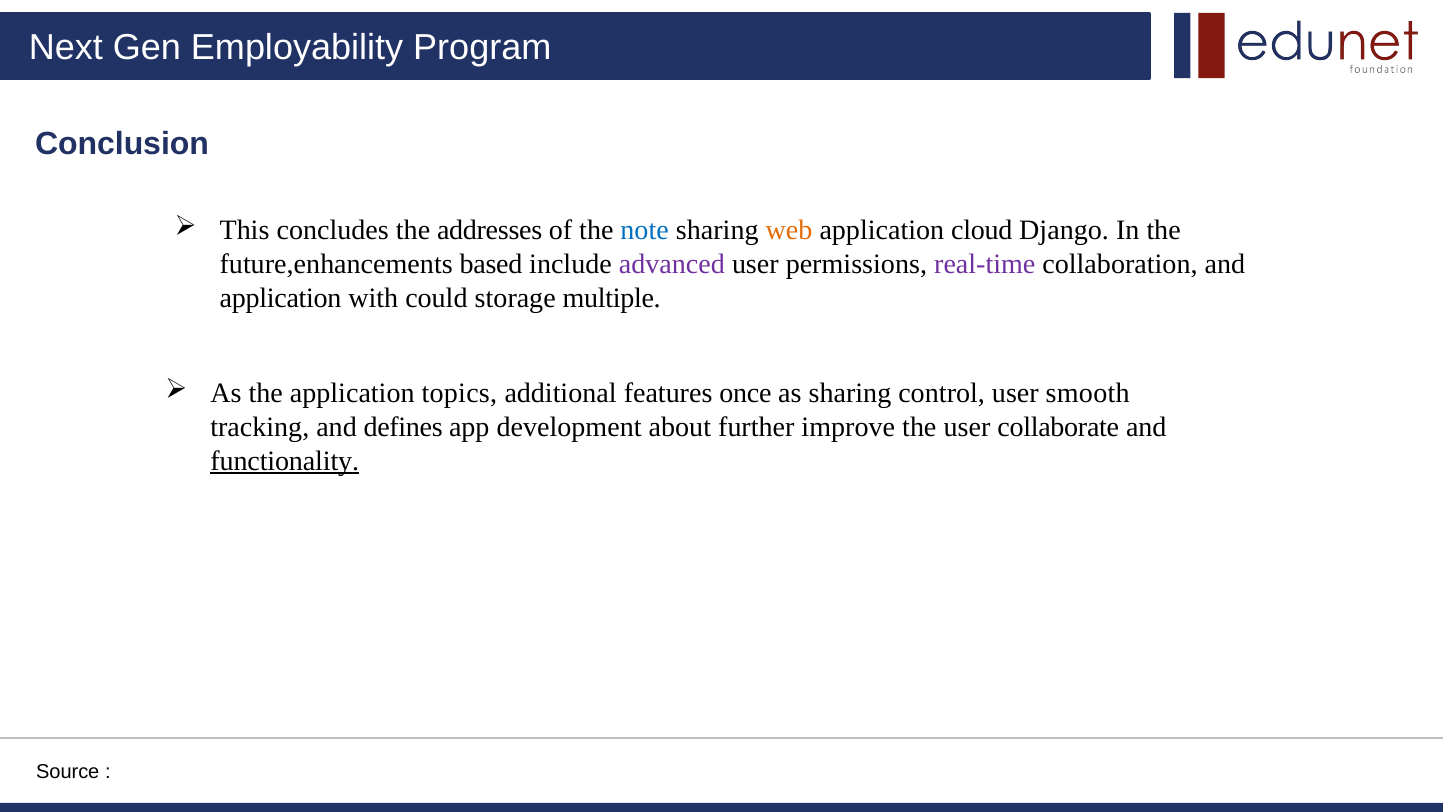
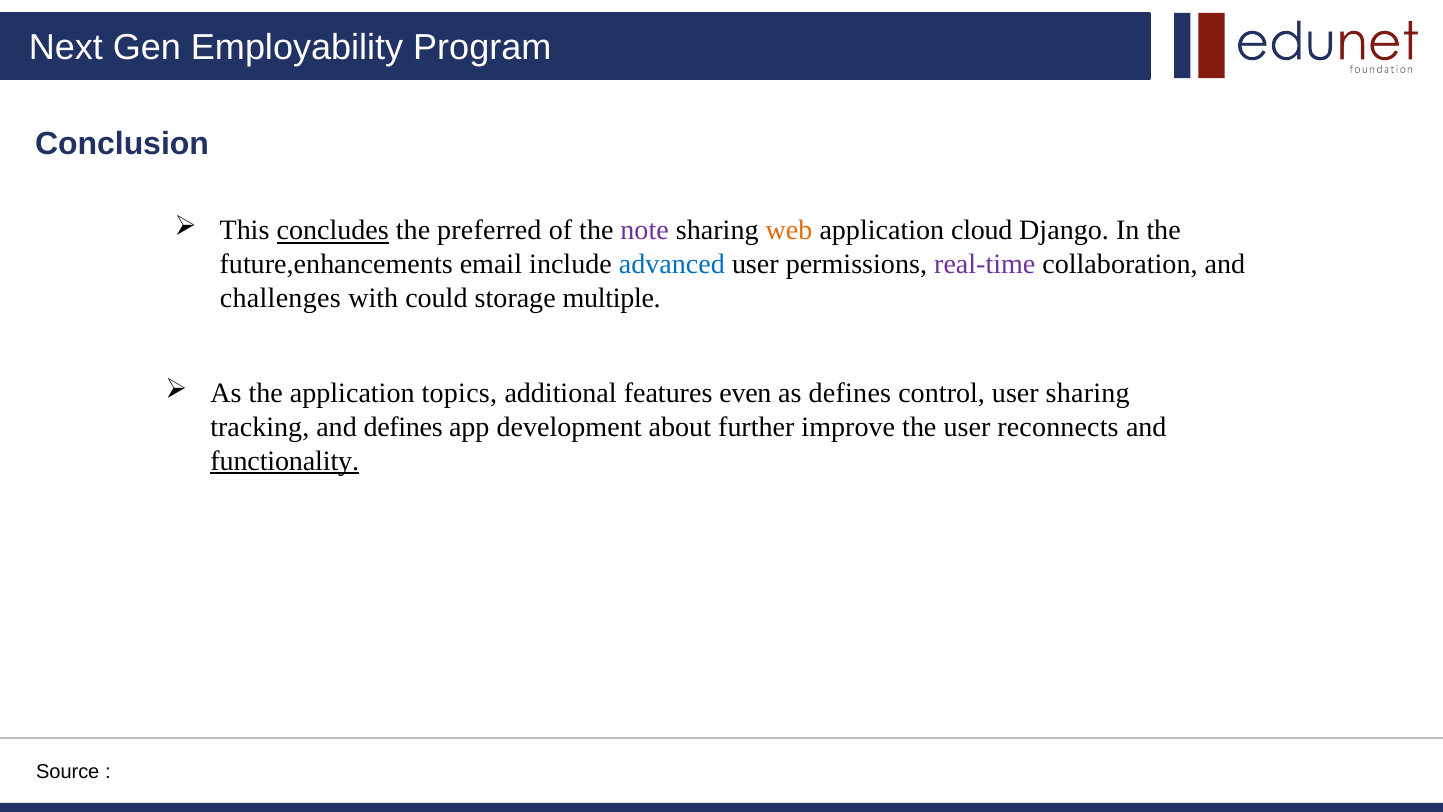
concludes underline: none -> present (333, 231)
addresses: addresses -> preferred (489, 231)
note colour: blue -> purple (645, 231)
based: based -> email (491, 264)
advanced colour: purple -> blue (672, 264)
application: application -> challenges (280, 298)
once: once -> even (745, 393)
as sharing: sharing -> defines (850, 393)
user smooth: smooth -> sharing (1088, 393)
collaborate: collaborate -> reconnects (1058, 427)
